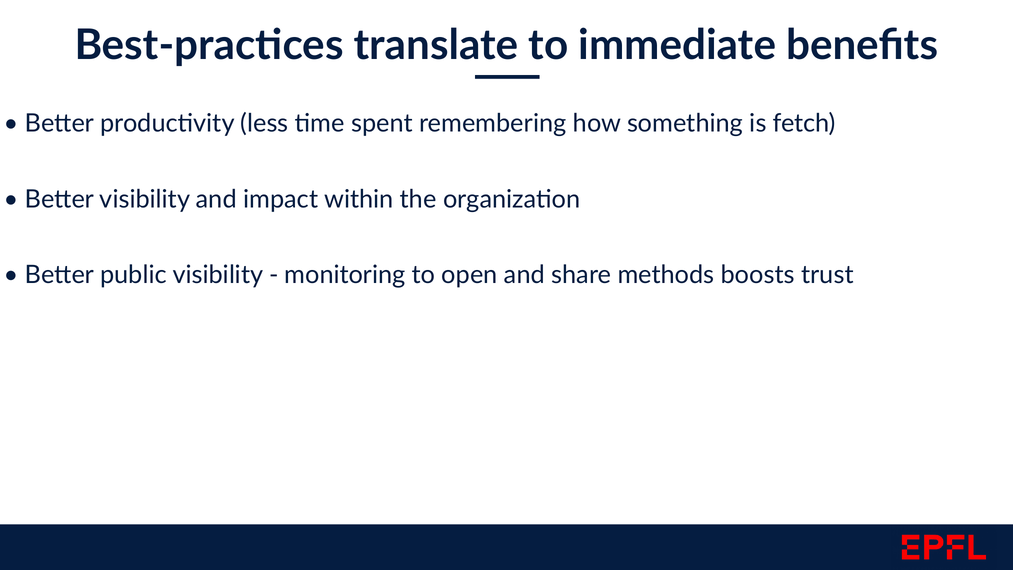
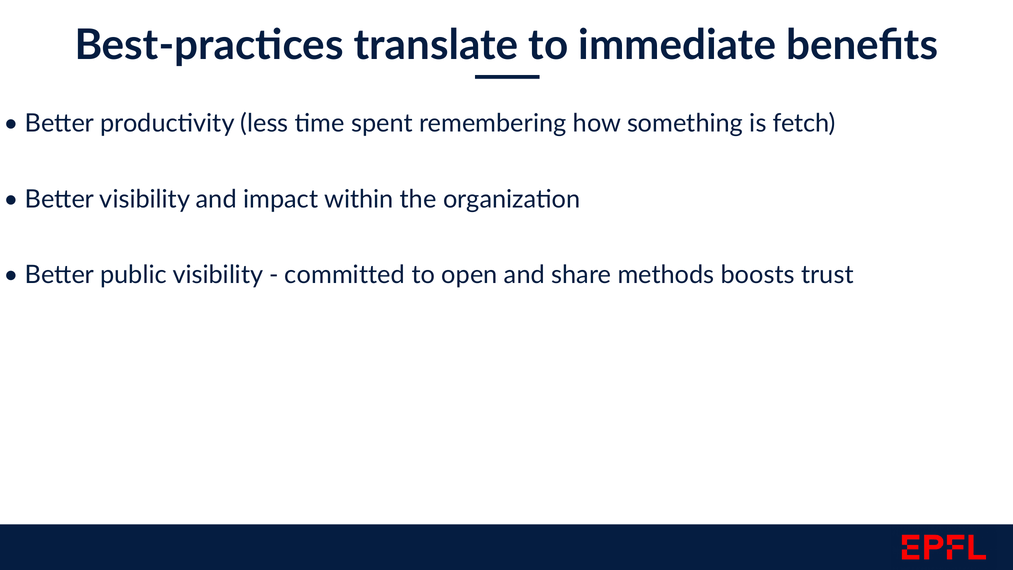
monitoring: monitoring -> committed (345, 275)
